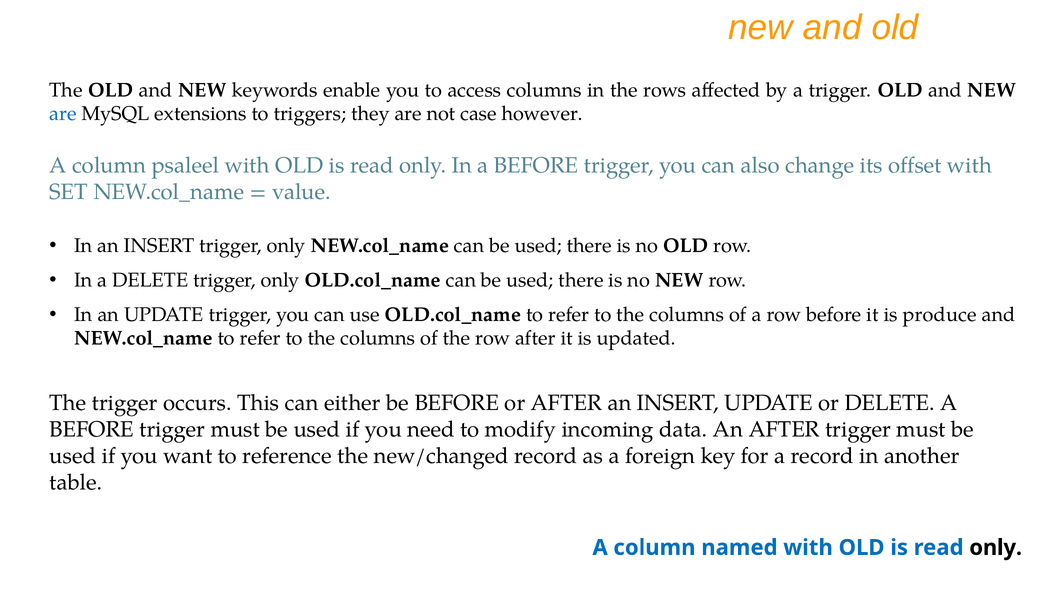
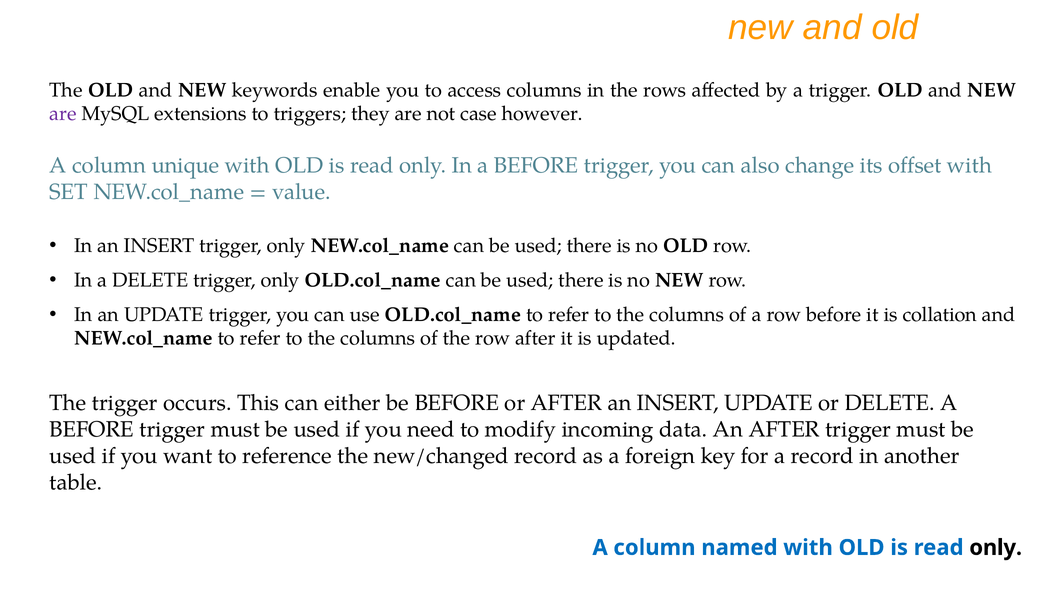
are colour: blue -> purple (63, 114)
psaleel: psaleel -> unique (185, 165)
produce: produce -> collation (940, 314)
